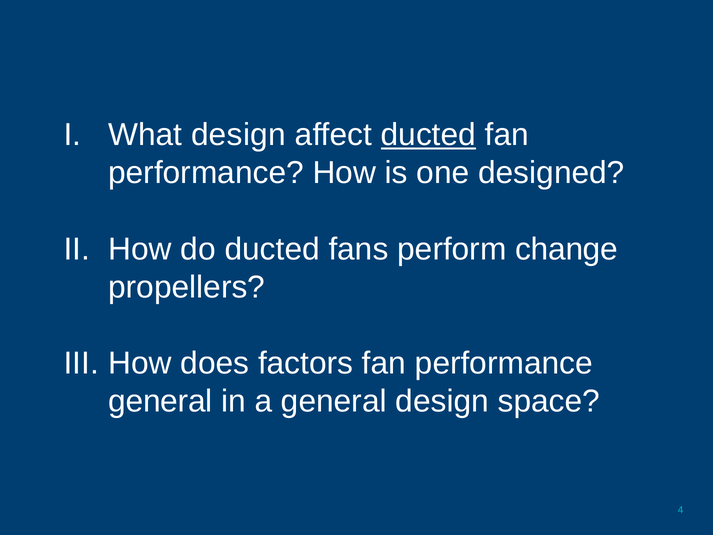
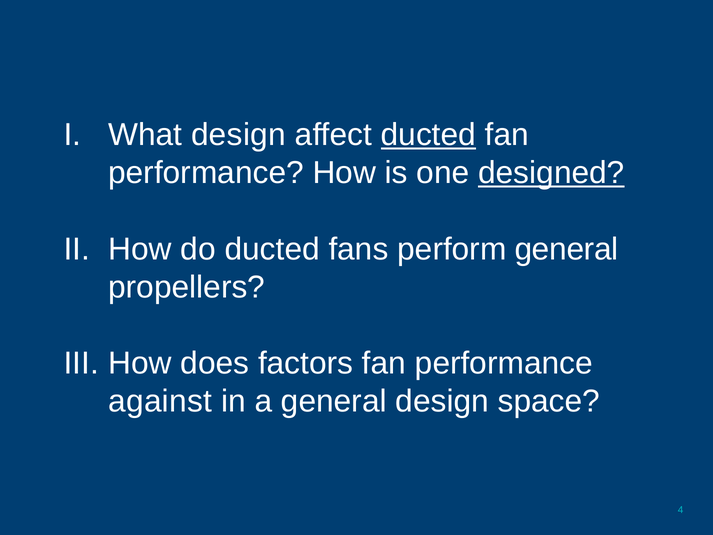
designed underline: none -> present (551, 173)
perform change: change -> general (567, 249)
general: general -> against (160, 401)
